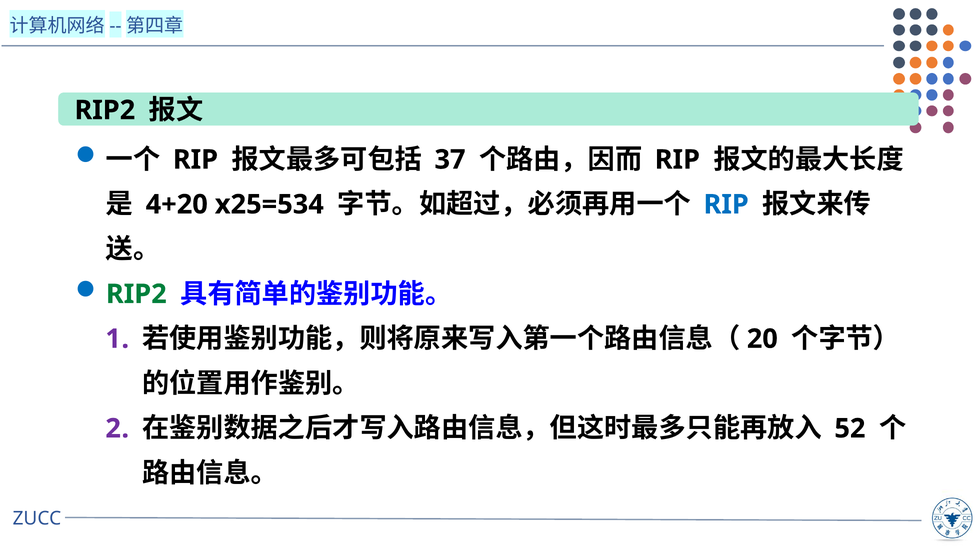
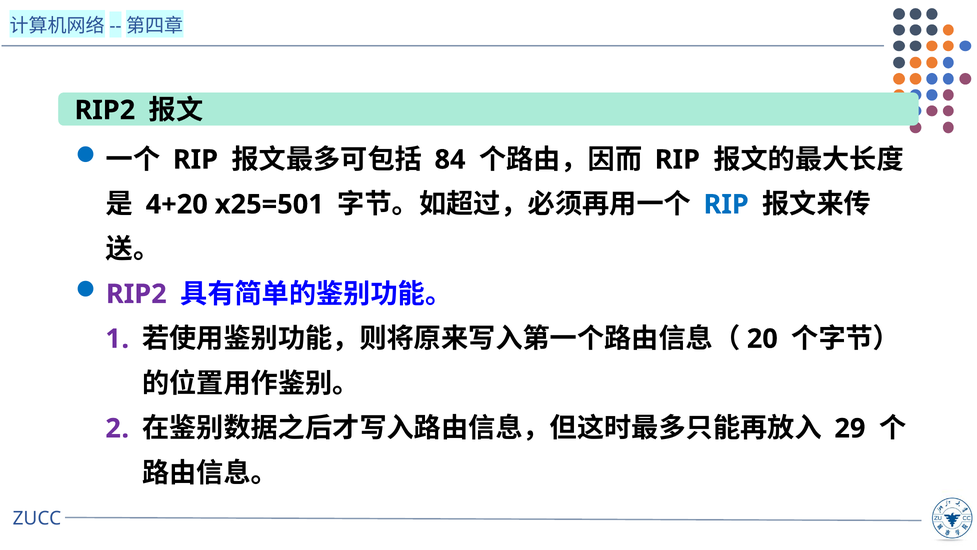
37: 37 -> 84 (450, 160)
x25=534: x25=534 -> x25=501 (269, 204)
RIP2 colour: green -> purple (136, 294)
52: 52 -> 29 (850, 428)
